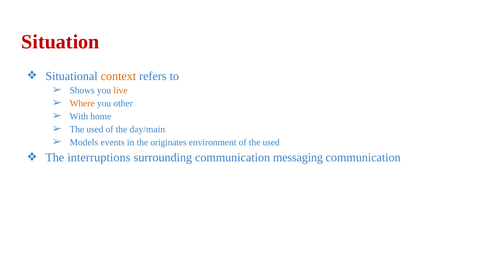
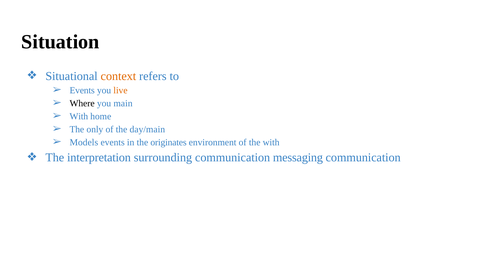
Situation colour: red -> black (60, 42)
Shows: Shows -> Events (82, 90)
Where colour: orange -> black (82, 103)
other: other -> main (123, 103)
used: used -> only (95, 129)
of the used: used -> with (271, 142)
interruptions: interruptions -> interpretation (99, 157)
